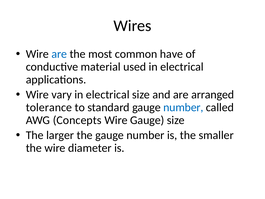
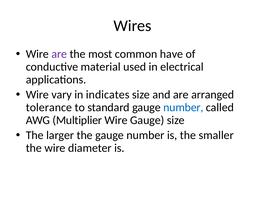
are colour: blue -> purple (59, 54)
vary in electrical: electrical -> indicates (108, 95)
Concepts: Concepts -> Multiplier (77, 120)
